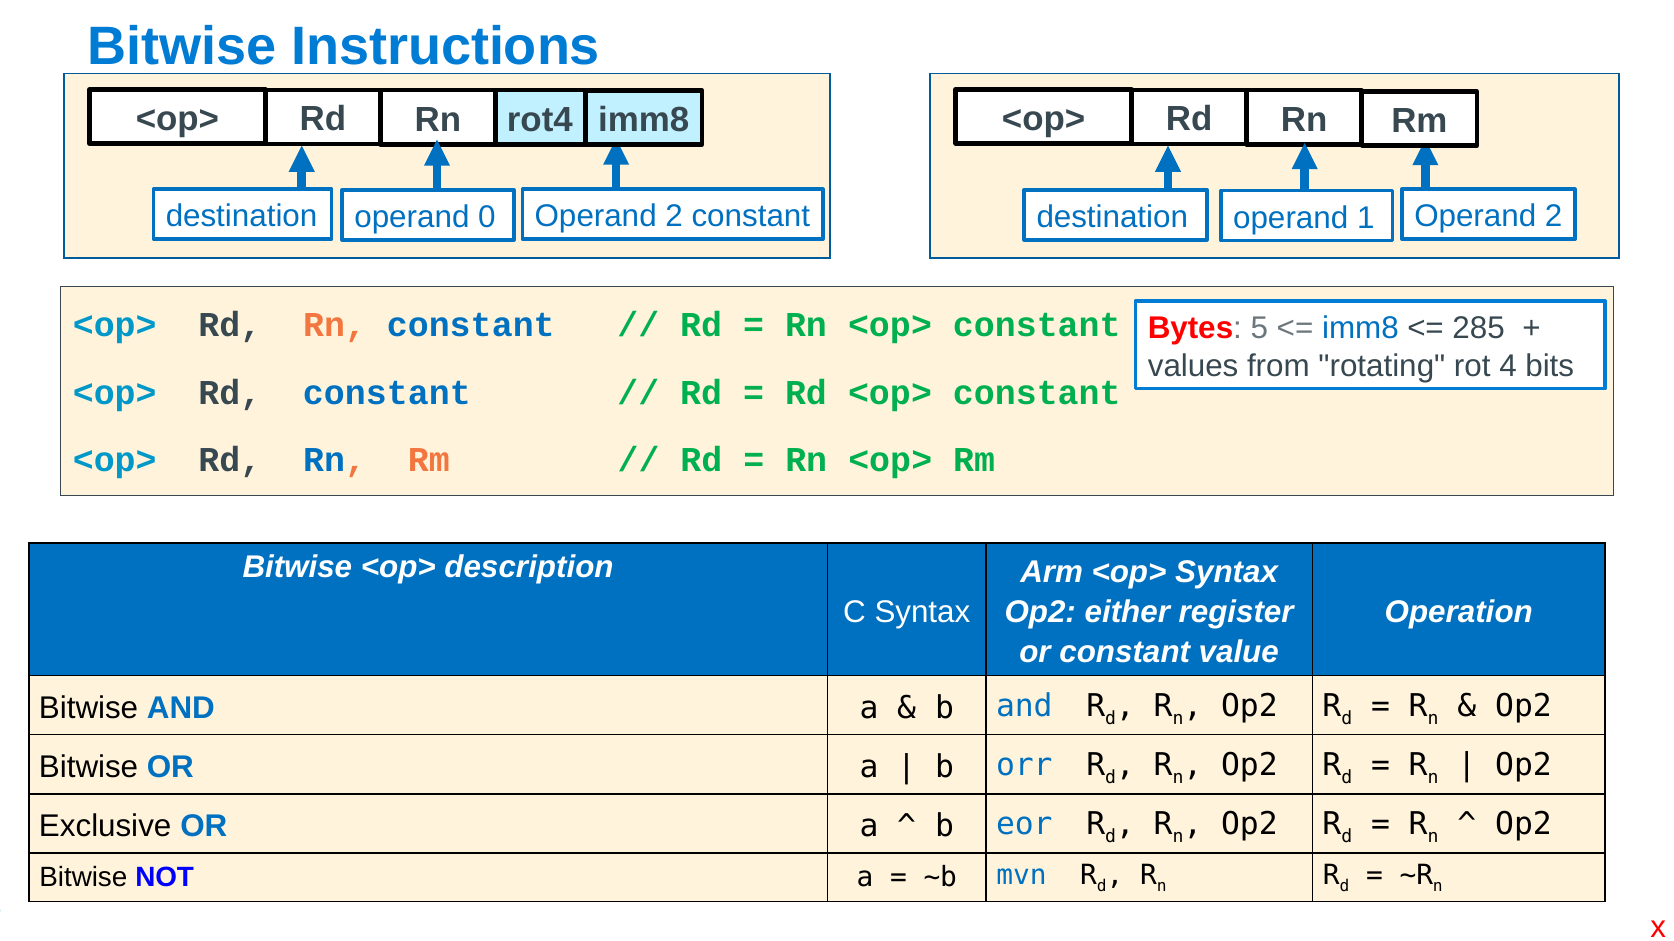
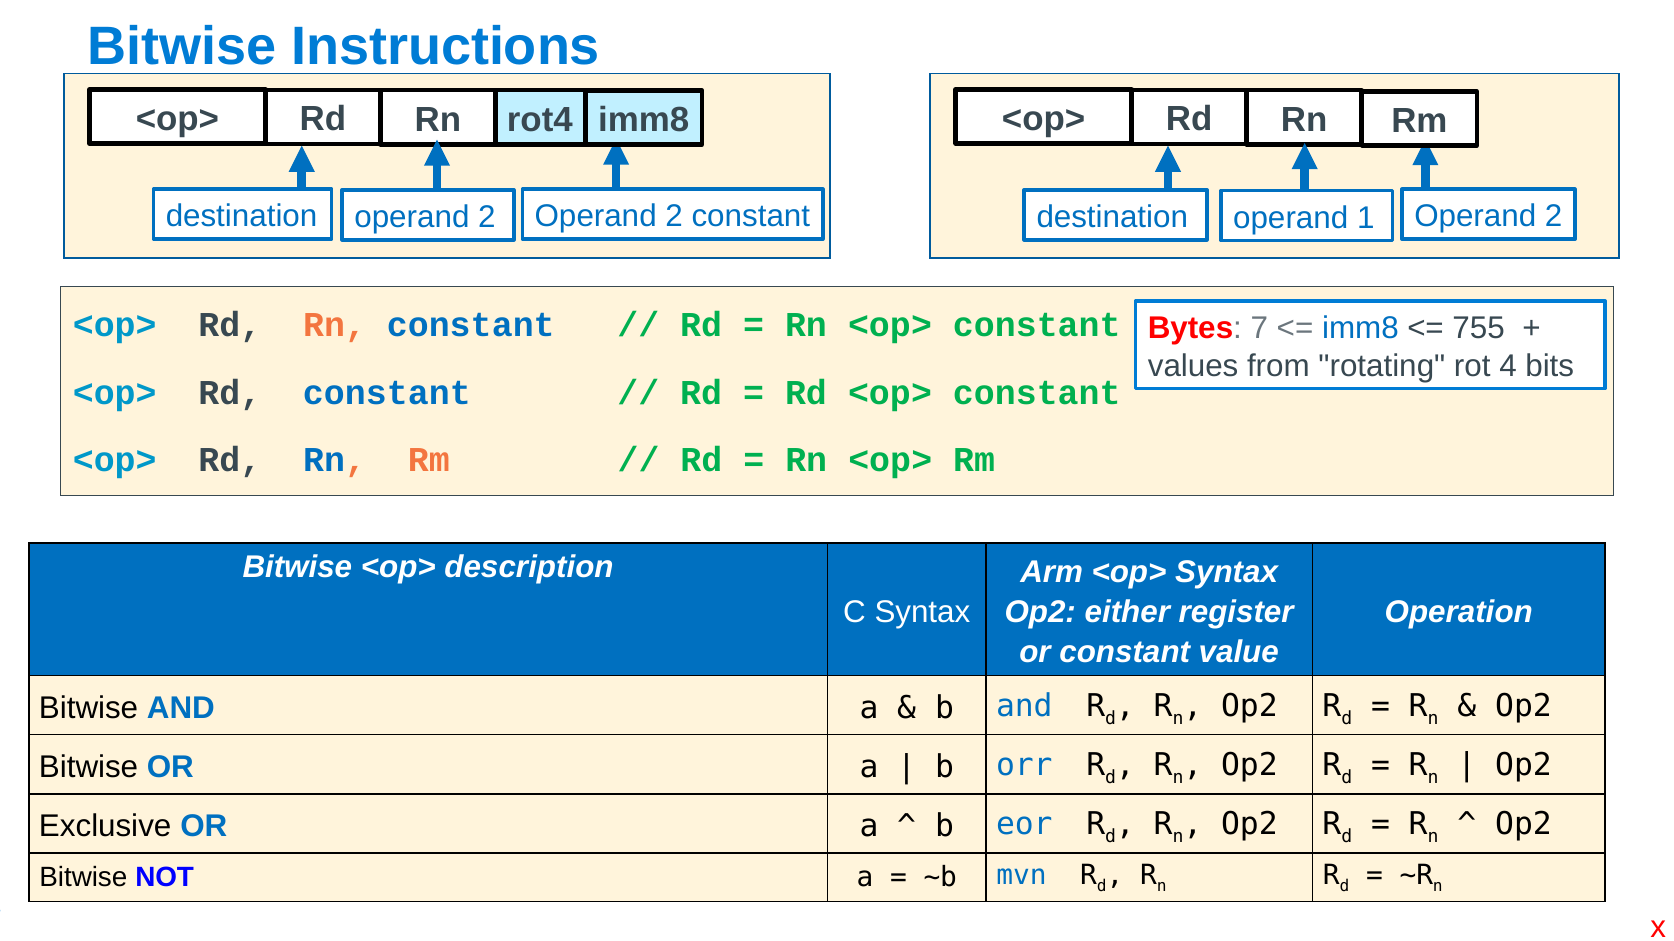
0: 0 -> 2 (487, 217)
Bytes 5: 5 -> 7 (1259, 328)
285: 285 -> 755 (1479, 328)
